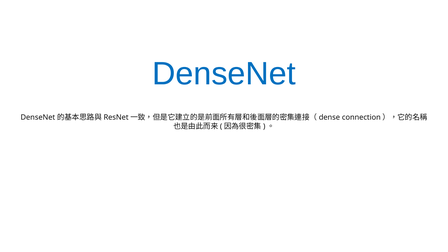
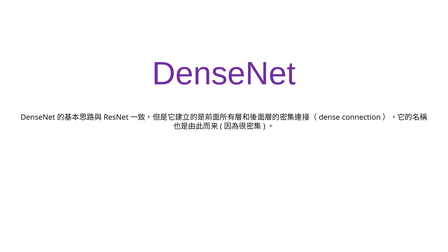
DenseNet colour: blue -> purple (224, 74)
